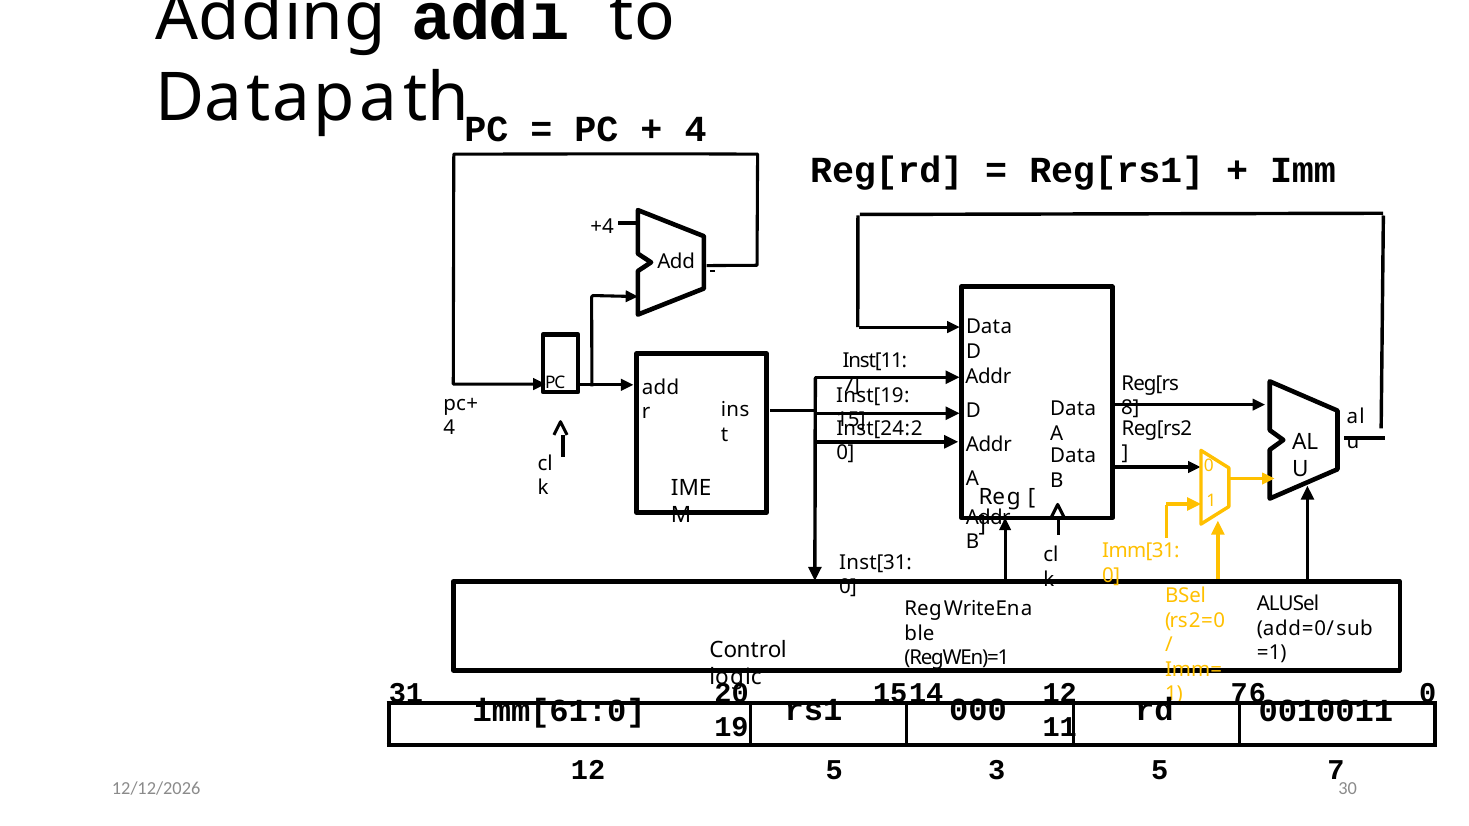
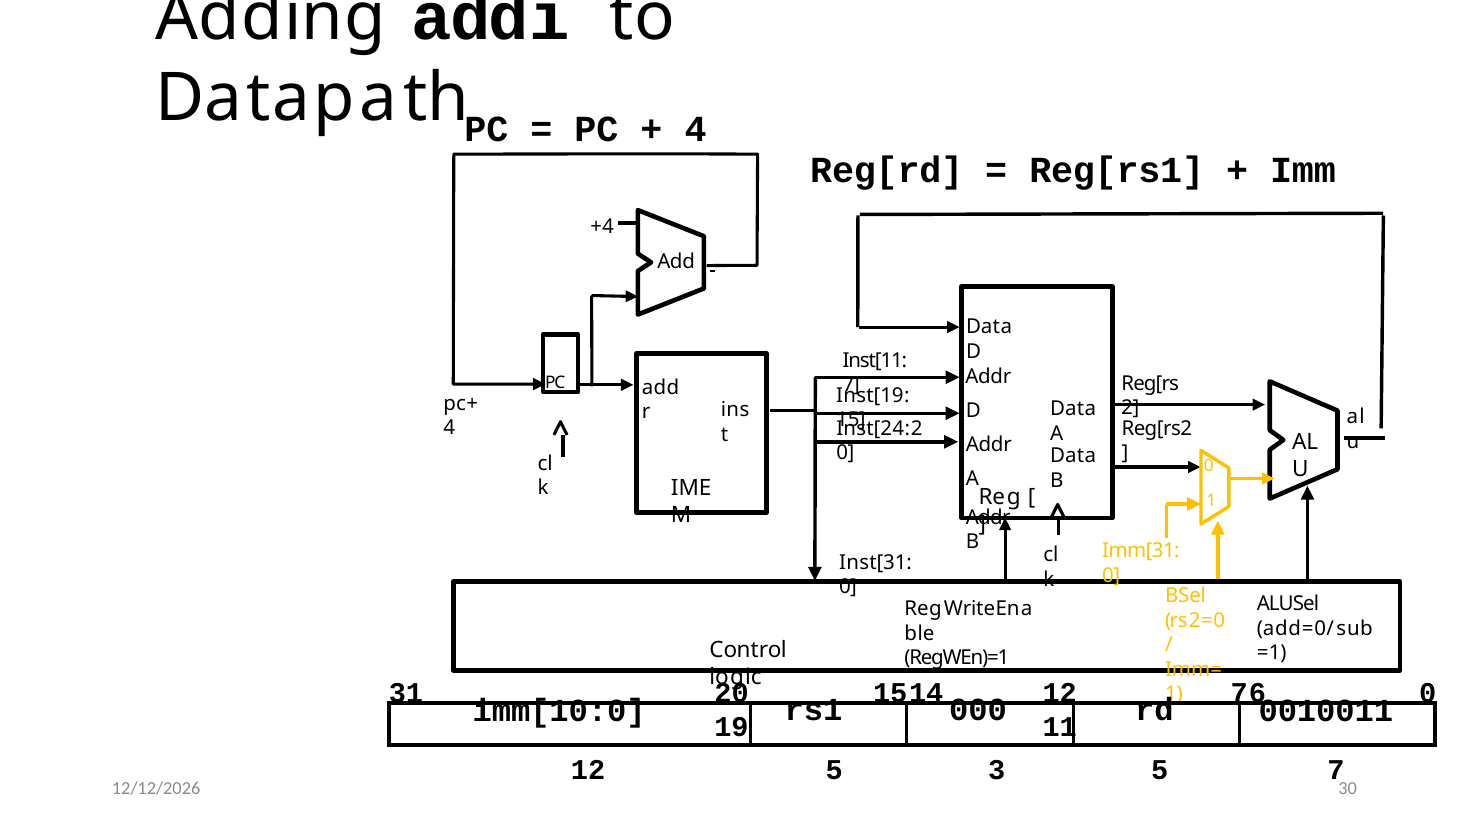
8: 8 -> 2 (1130, 408)
imm[61:0: imm[61:0 -> imm[10:0 (559, 712)
